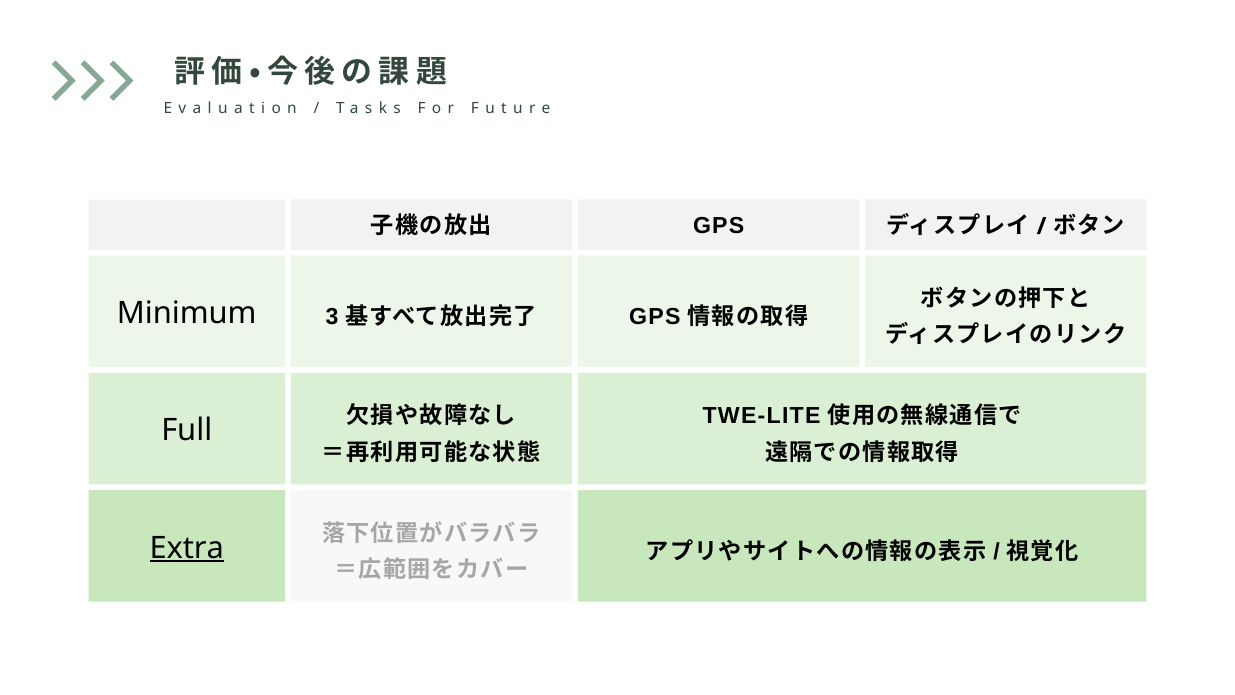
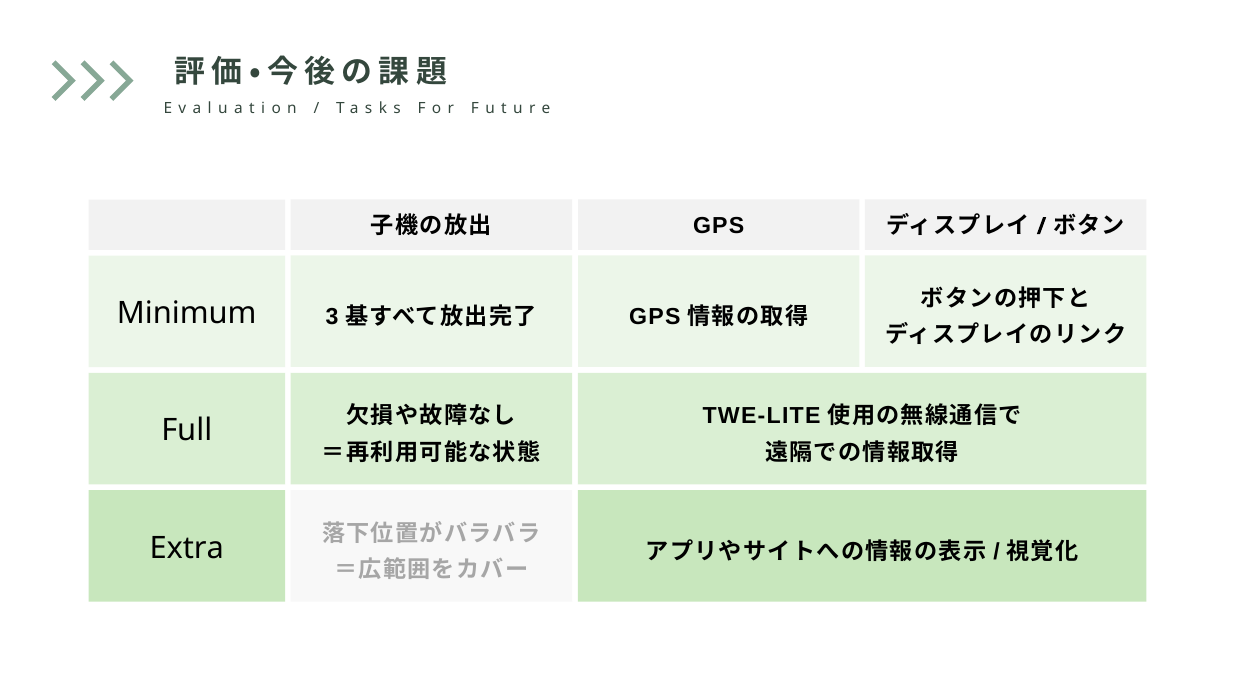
Extra underline: present -> none (187, 548)
